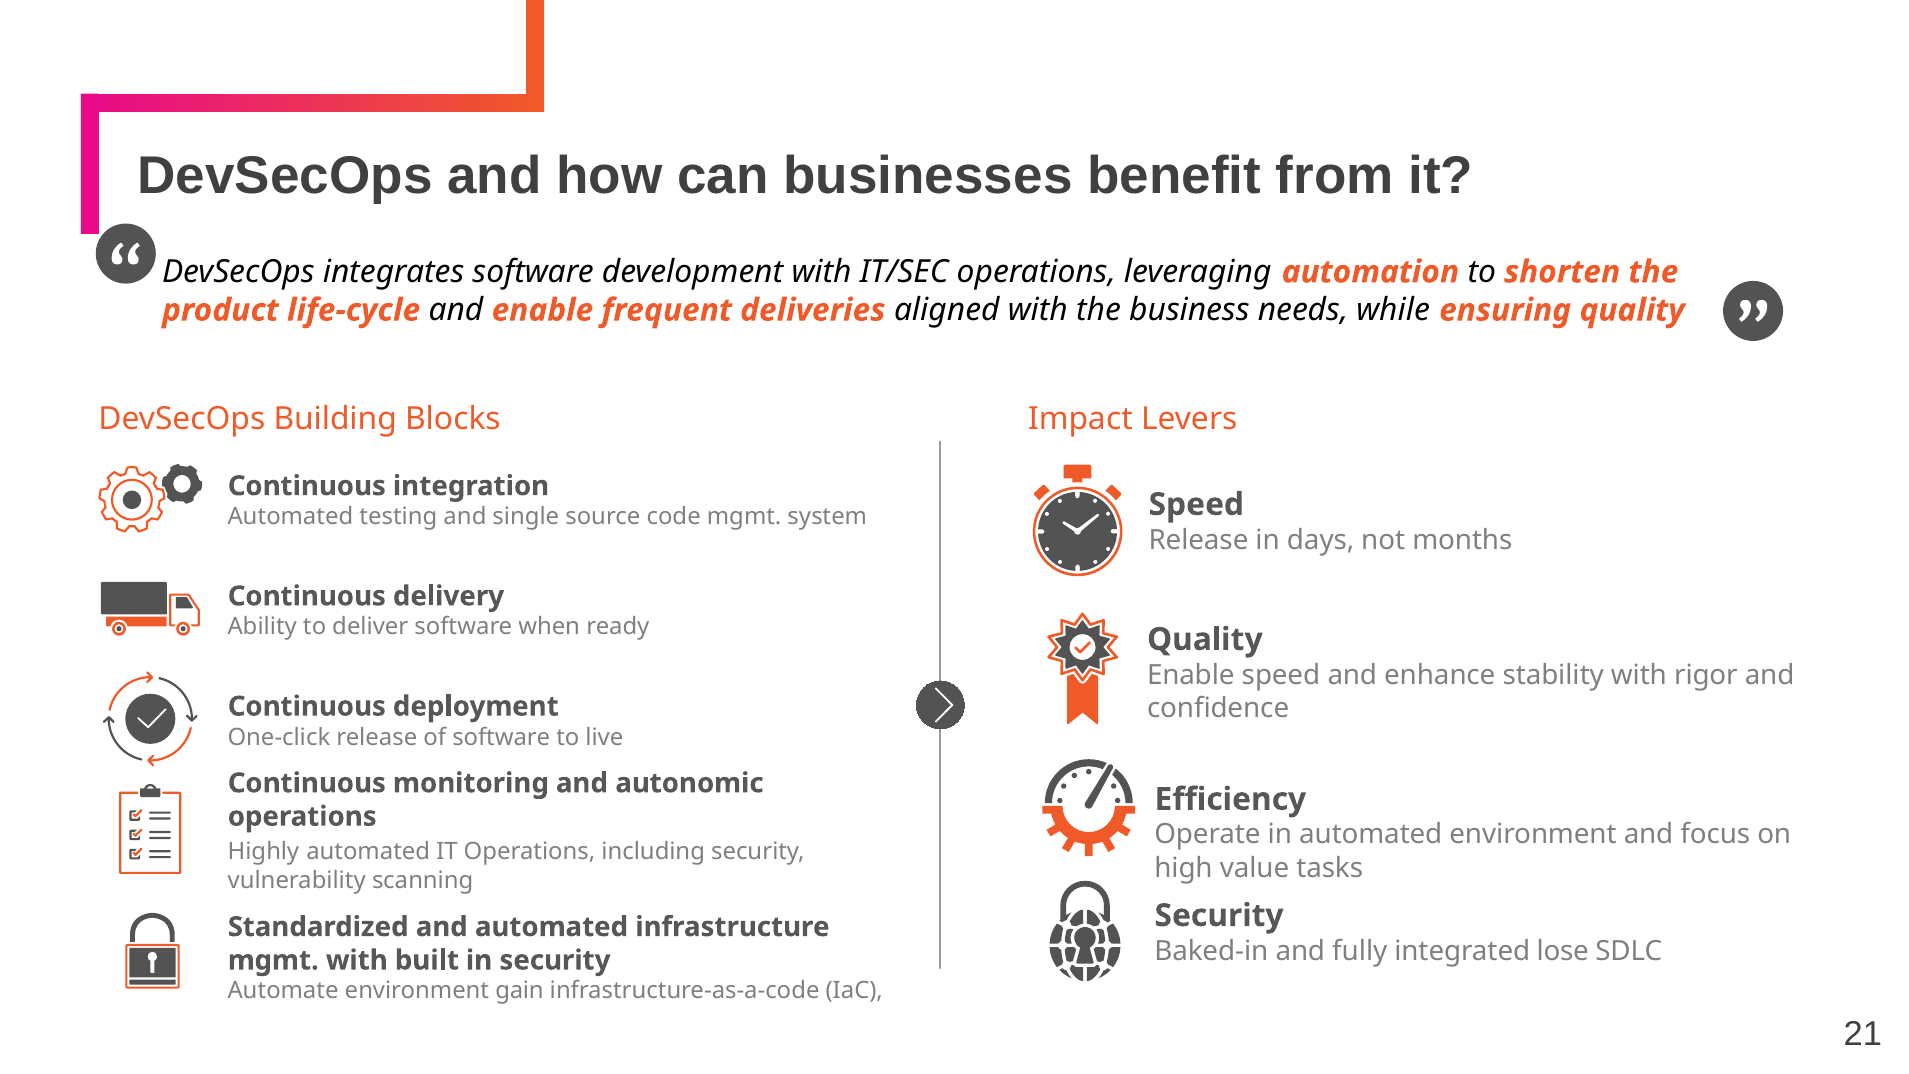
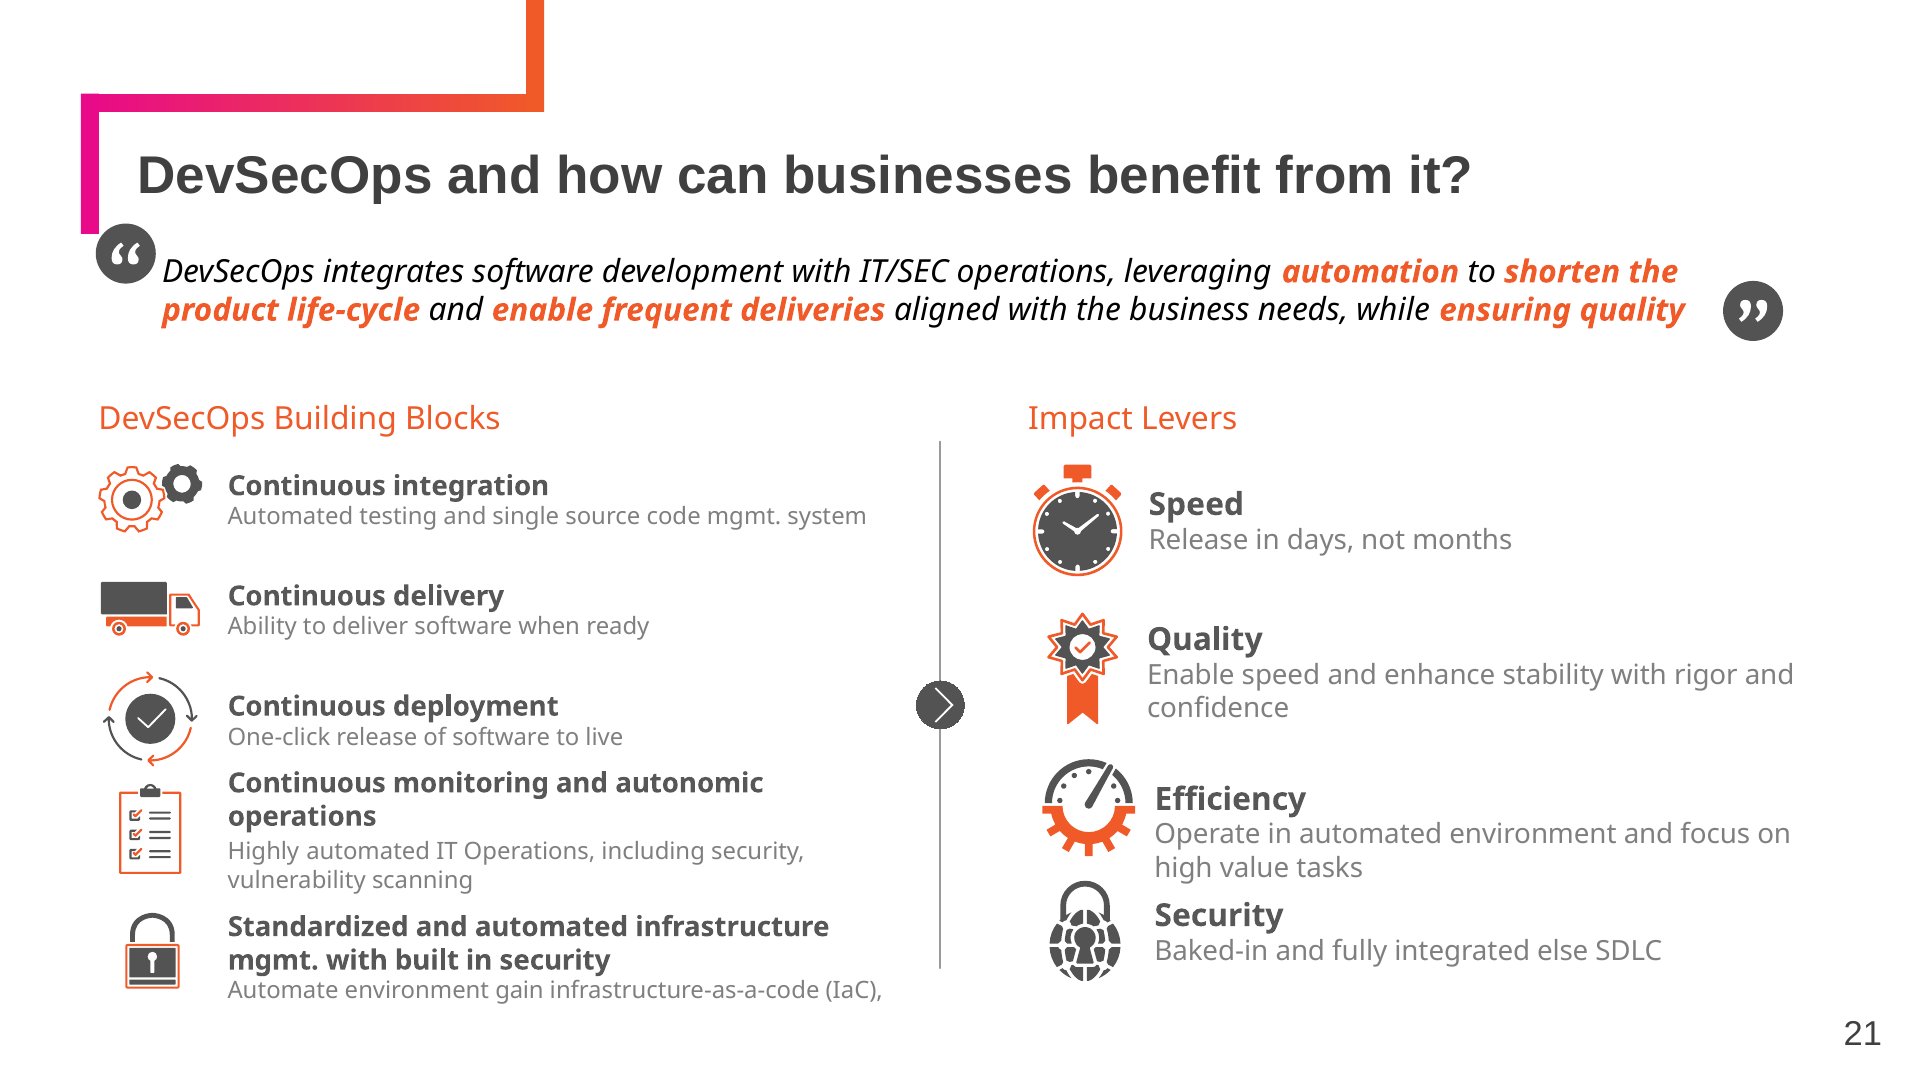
lose: lose -> else (1563, 951)
